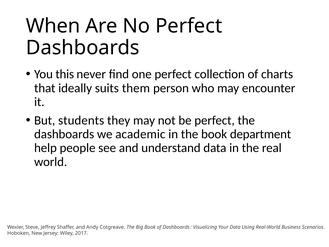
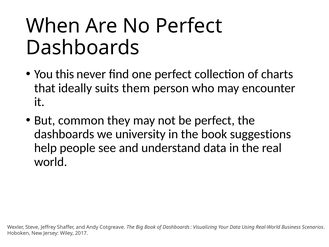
students: students -> common (81, 120)
academic: academic -> university (140, 134)
department: department -> suggestions (260, 134)
